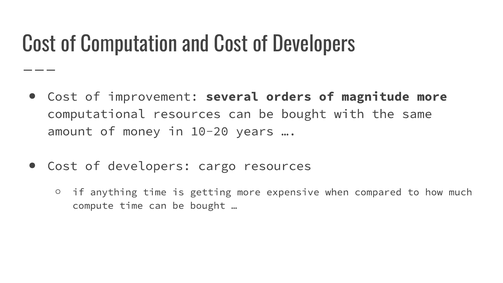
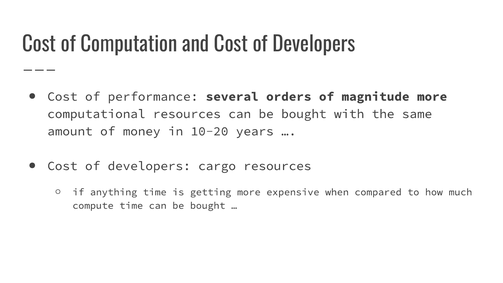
improvement: improvement -> performance (153, 97)
